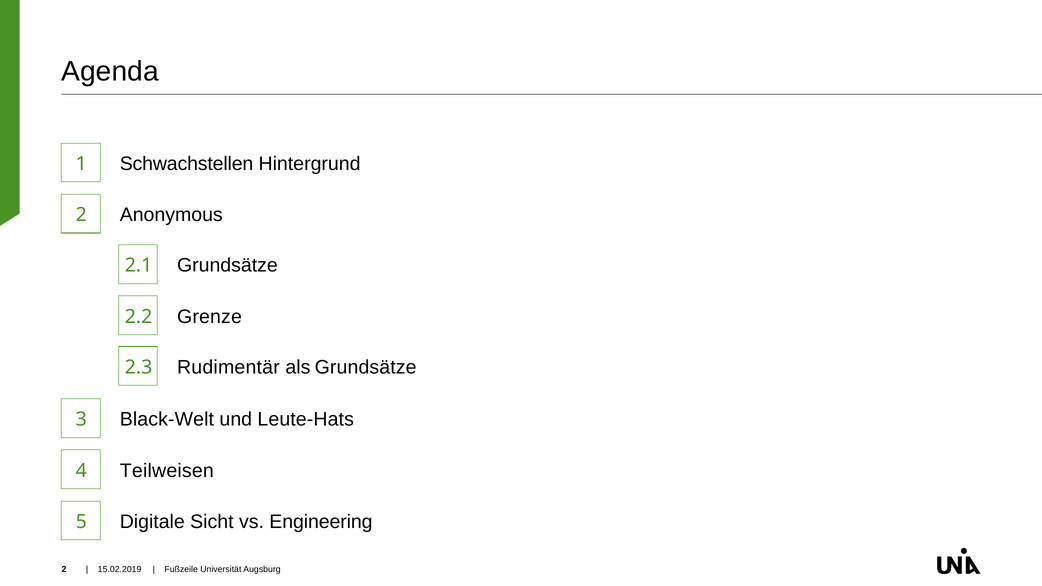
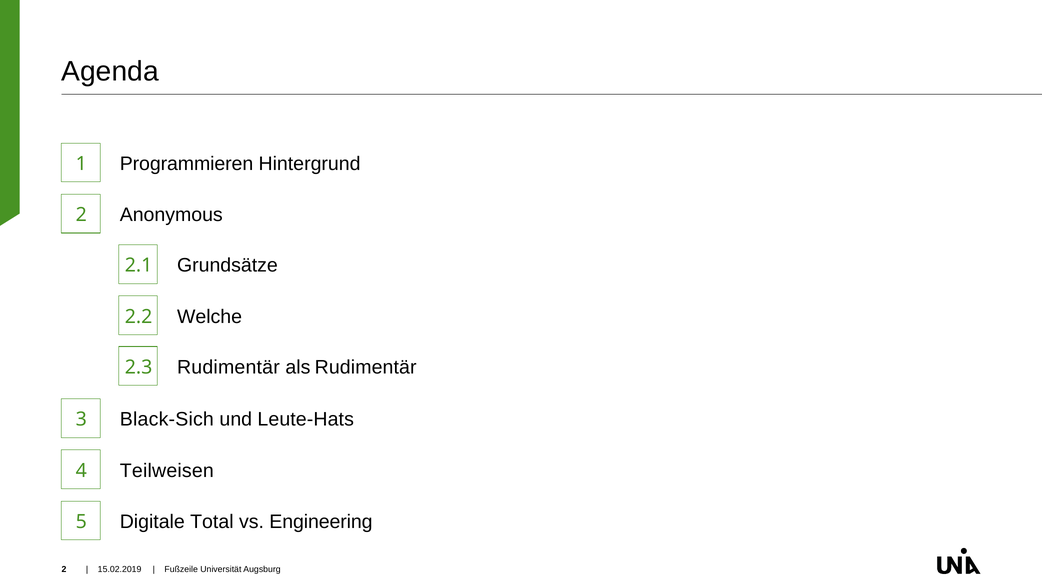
Schwachstellen: Schwachstellen -> Programmieren (187, 164)
Grenze: Grenze -> Welche (210, 317)
als Grundsätze: Grundsätze -> Rudimentär (366, 367)
Black-Welt: Black-Welt -> Black-Sich (167, 420)
Sicht: Sicht -> Total (212, 522)
